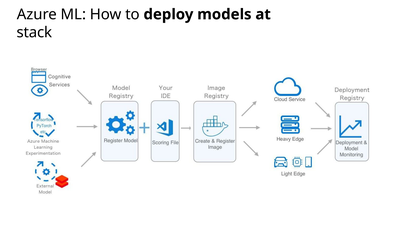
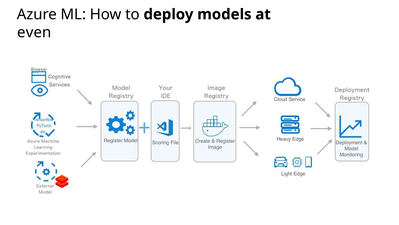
stack: stack -> even (34, 32)
